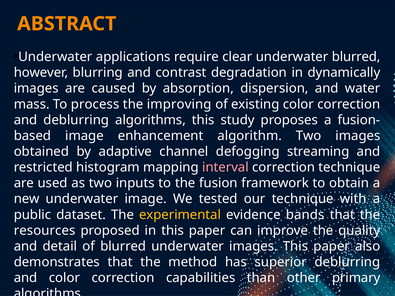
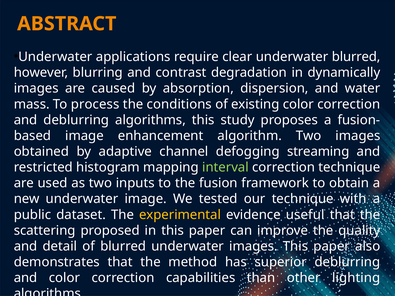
improving: improving -> conditions (179, 104)
interval colour: pink -> light green (225, 167)
bands: bands -> useful (305, 215)
resources: resources -> scattering (45, 231)
primary: primary -> lighting (356, 278)
